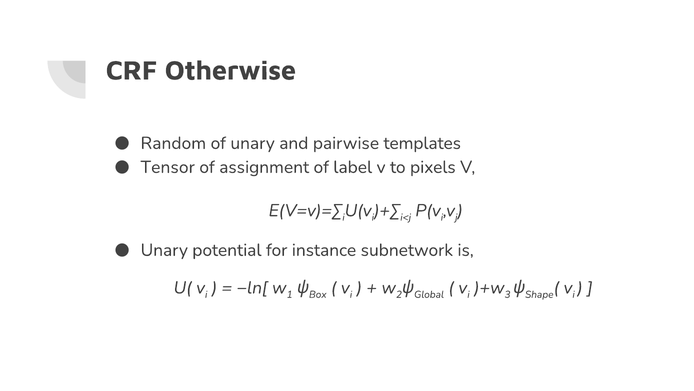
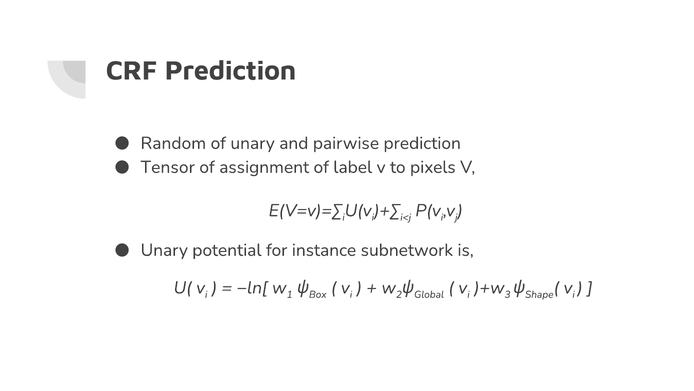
CRF Otherwise: Otherwise -> Prediction (230, 70)
pairwise templates: templates -> prediction (422, 143)
